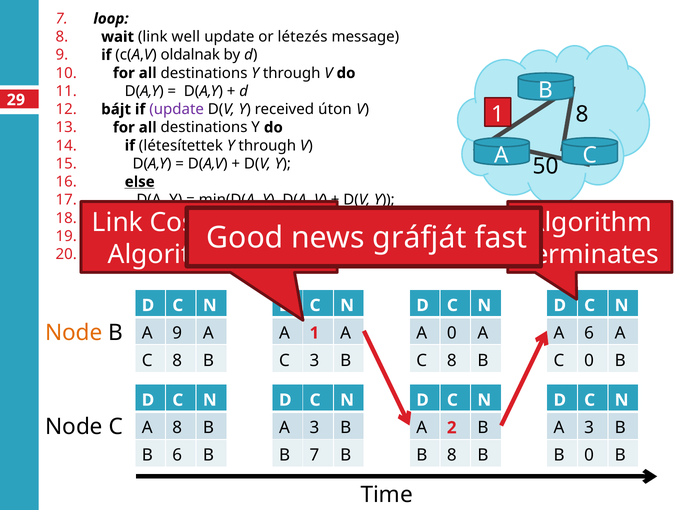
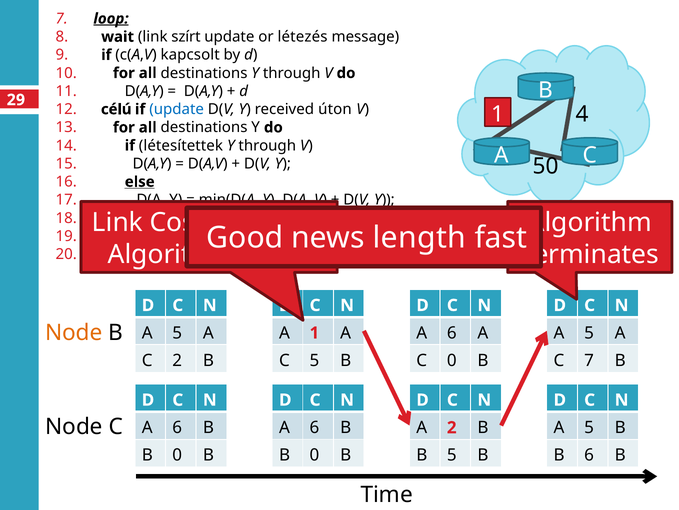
loop underline: none -> present (111, 19)
well: well -> szírt (186, 37)
oldalnak: oldalnak -> kapcsolt (190, 55)
bájt: bájt -> célú (116, 109)
update colour: purple -> blue (177, 109)
8: 8 -> 4 (582, 114)
gráfját: gráfját -> length (419, 237)
9: 9 -> 5 (177, 332)
0: 0 -> 6 (452, 332)
6: 6 -> 5 (589, 332)
8: 8 -> 2 (177, 360)
C 3: 3 -> 5 (314, 360)
8: 8 -> 0 (452, 360)
C 0: 0 -> 7 (589, 360)
8: 8 -> 6 (177, 427)
3: 3 -> 6 (314, 427)
3: 3 -> 5 (589, 427)
6: 6 -> 0 (177, 455)
7: 7 -> 0 (314, 455)
B 8: 8 -> 5 (452, 455)
B 0: 0 -> 6 (589, 455)
